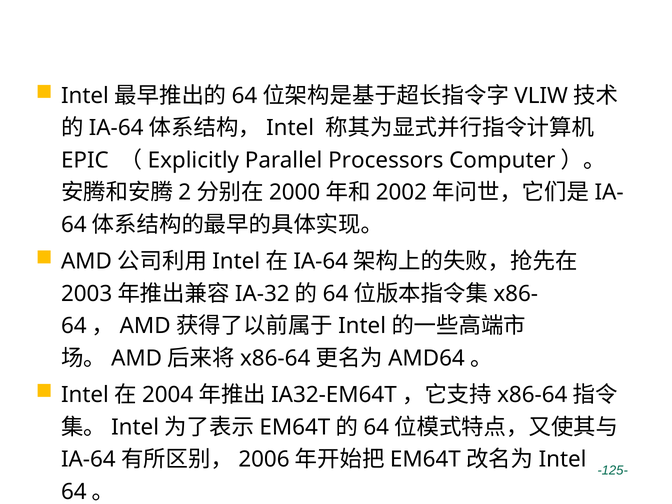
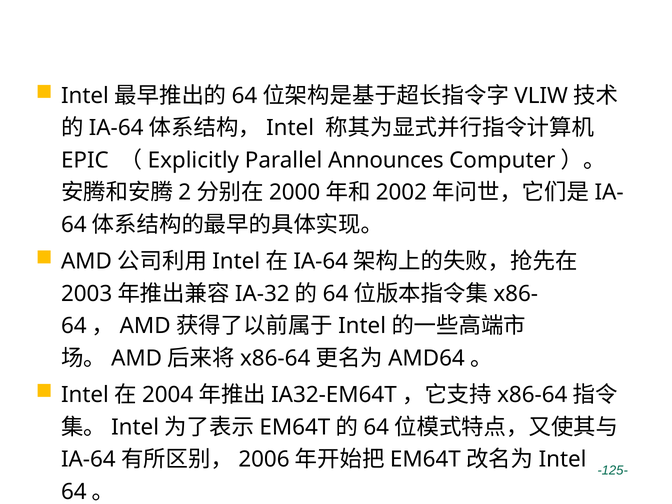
Processors: Processors -> Announces (386, 160)
